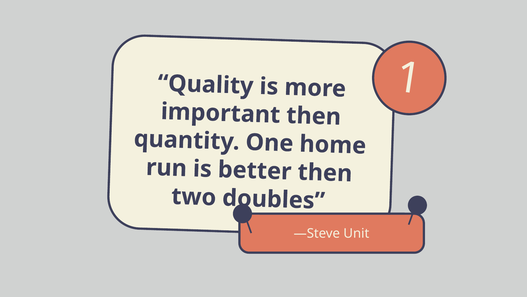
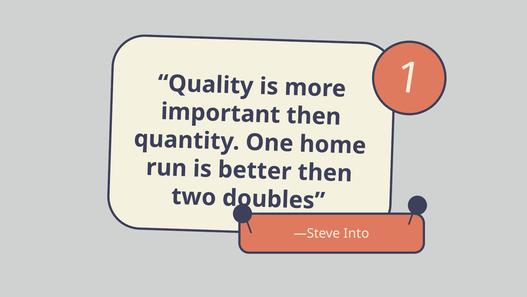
Unit: Unit -> Into (356, 233)
